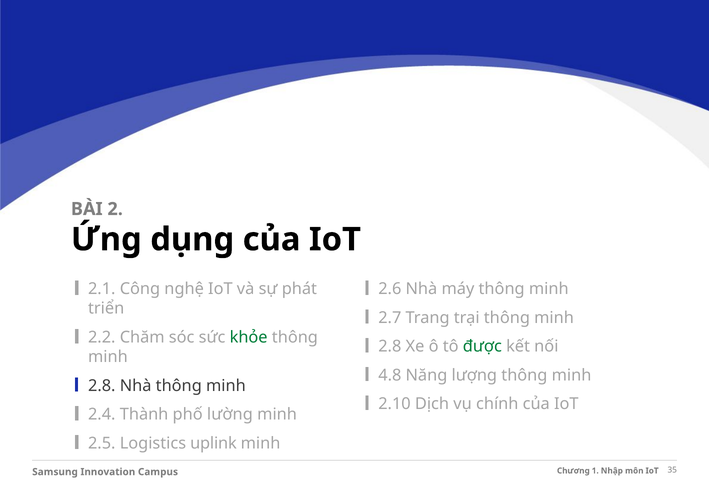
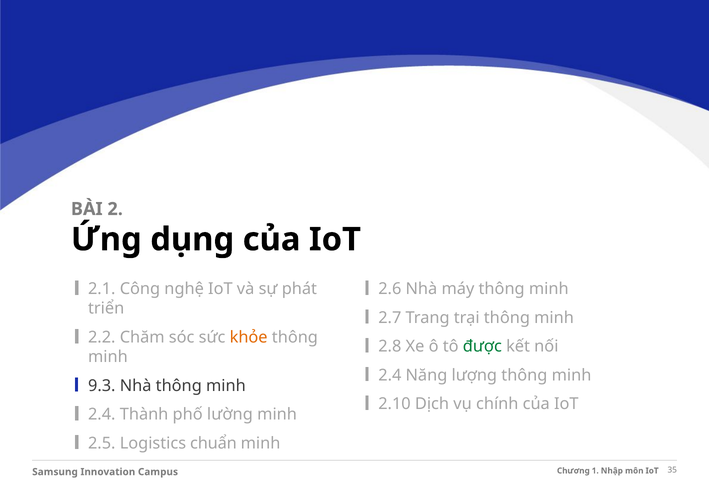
khỏe colour: green -> orange (249, 337)
4.8: 4.8 -> 2.4 (390, 375)
2.8: 2.8 -> 9.3 (102, 386)
uplink: uplink -> chuẩn (213, 443)
